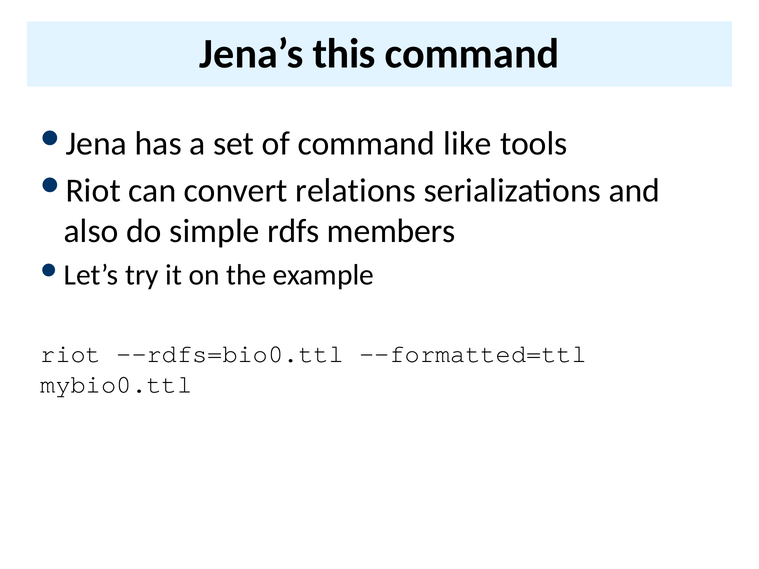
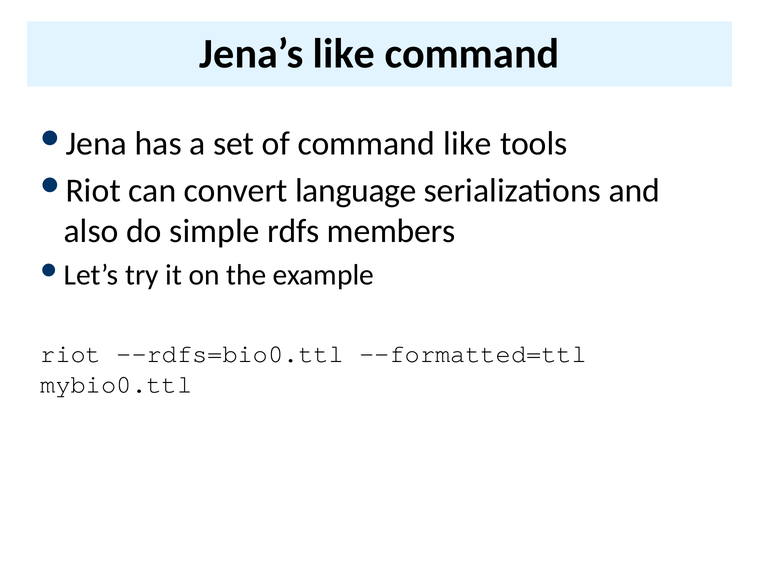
Jena’s this: this -> like (344, 54)
relations: relations -> language (356, 191)
